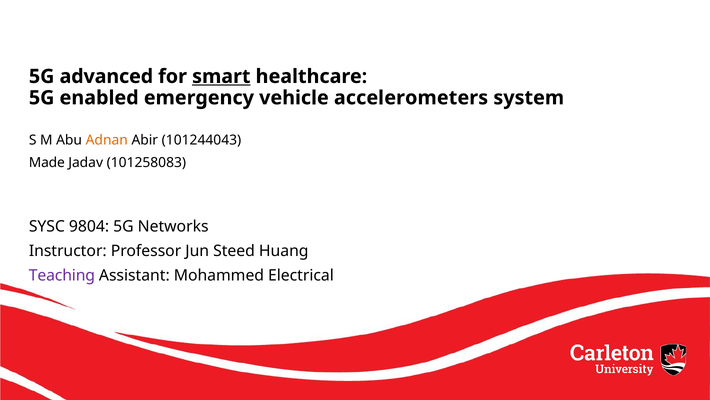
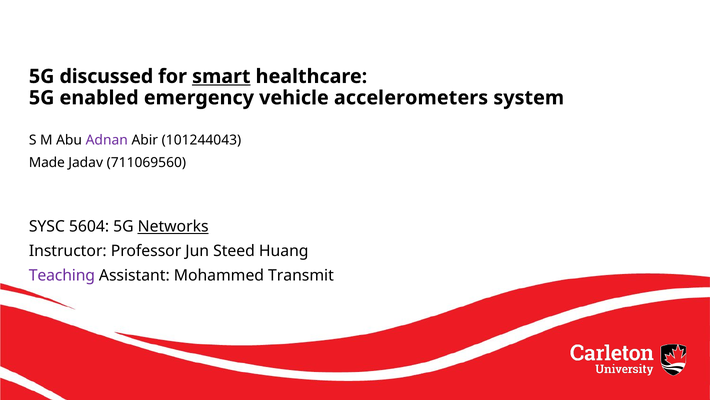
advanced: advanced -> discussed (106, 76)
Adnan colour: orange -> purple (107, 140)
101258083: 101258083 -> 711069560 (146, 162)
9804: 9804 -> 5604 (89, 226)
Networks underline: none -> present (173, 226)
Electrical: Electrical -> Transmit (301, 275)
